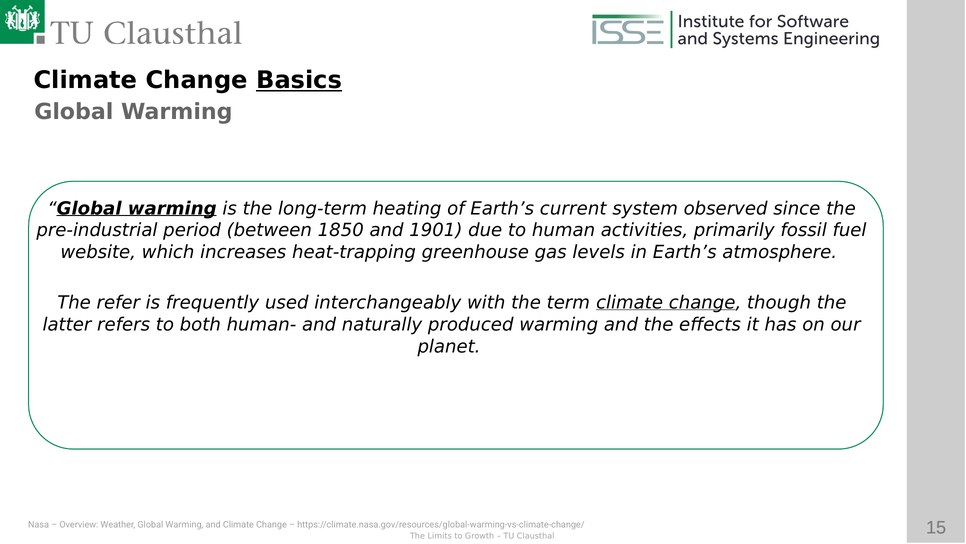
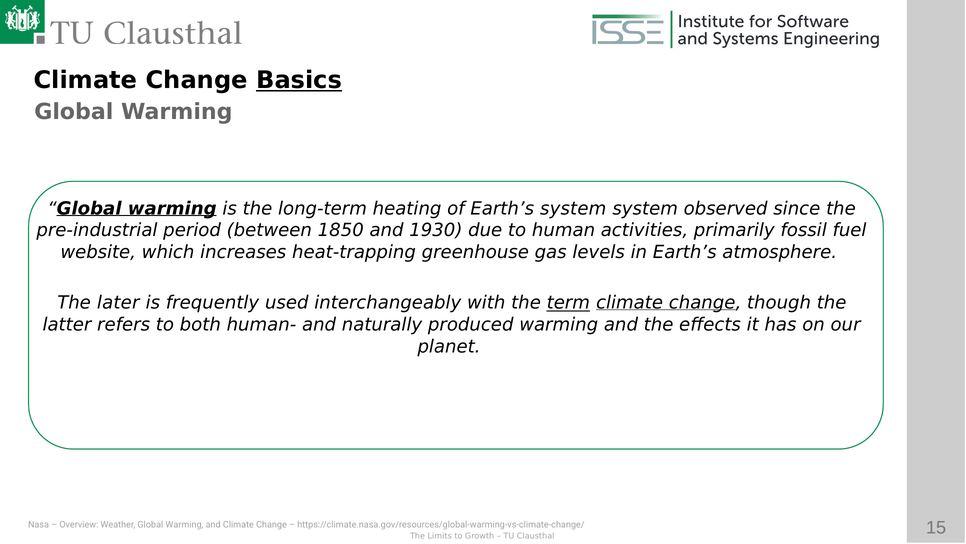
Earth’s current: current -> system (573, 208)
1901: 1901 -> 1930 (436, 230)
refer: refer -> later (118, 303)
term underline: none -> present (568, 303)
